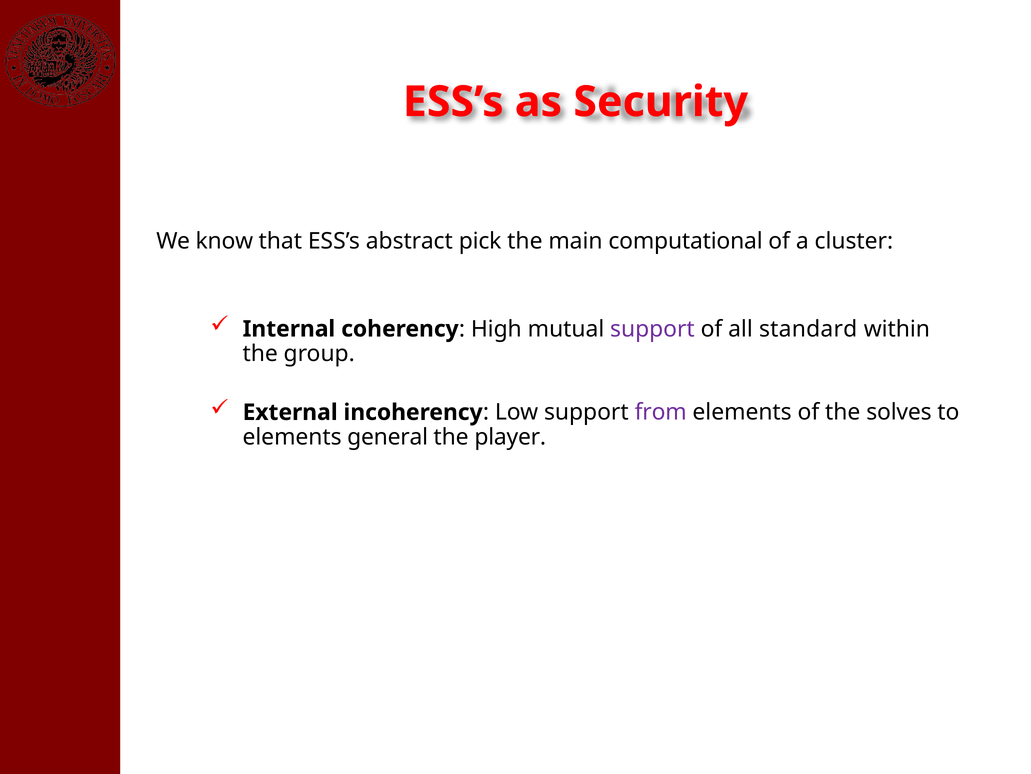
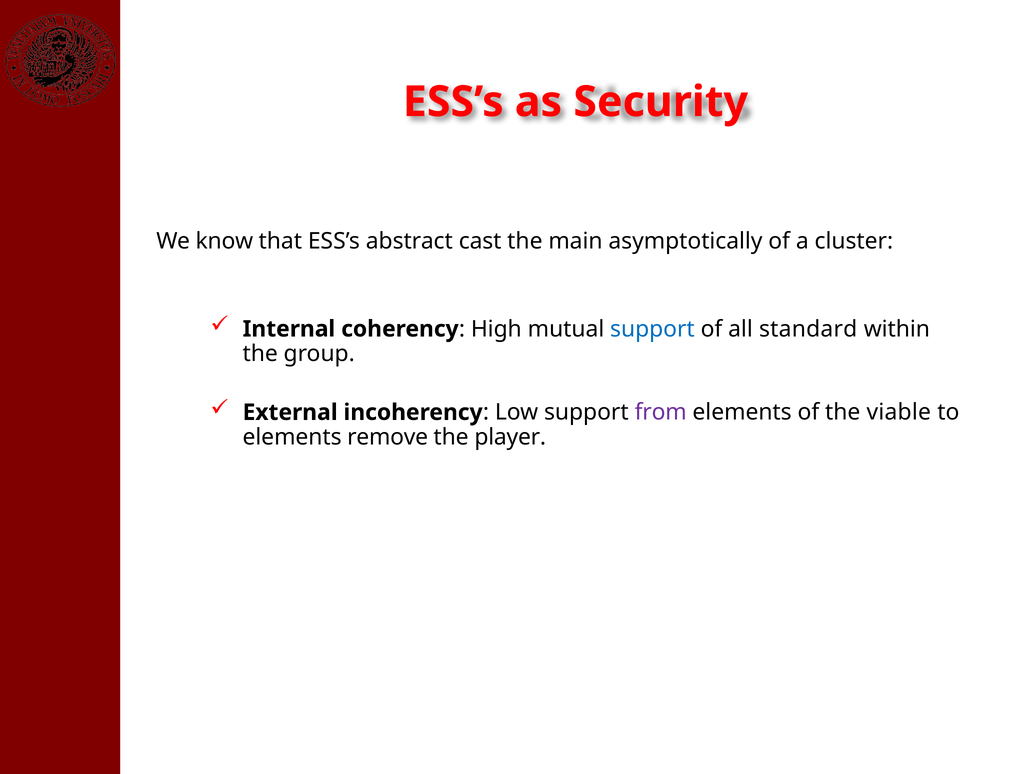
pick: pick -> cast (480, 241)
computational: computational -> asymptotically (685, 241)
support colour: purple -> blue (652, 329)
solves: solves -> viable (899, 412)
general: general -> remove (388, 437)
